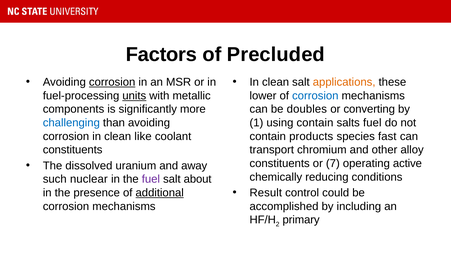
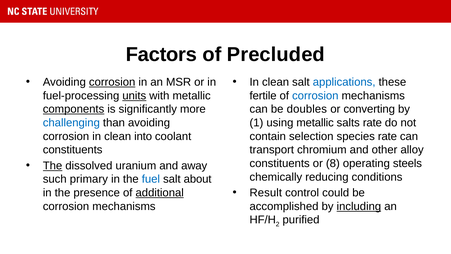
applications colour: orange -> blue (344, 82)
lower: lower -> fertile (263, 96)
components underline: none -> present (74, 109)
using contain: contain -> metallic (315, 123)
salts fuel: fuel -> rate (372, 123)
like: like -> into (143, 136)
products: products -> selection (311, 136)
species fast: fast -> rate (387, 136)
7: 7 -> 8 (333, 163)
active: active -> steels (407, 163)
The underline: none -> present (53, 165)
nuclear: nuclear -> primary (89, 179)
fuel colour: purple -> blue (151, 179)
including underline: none -> present (359, 206)
primary: primary -> purified (301, 220)
